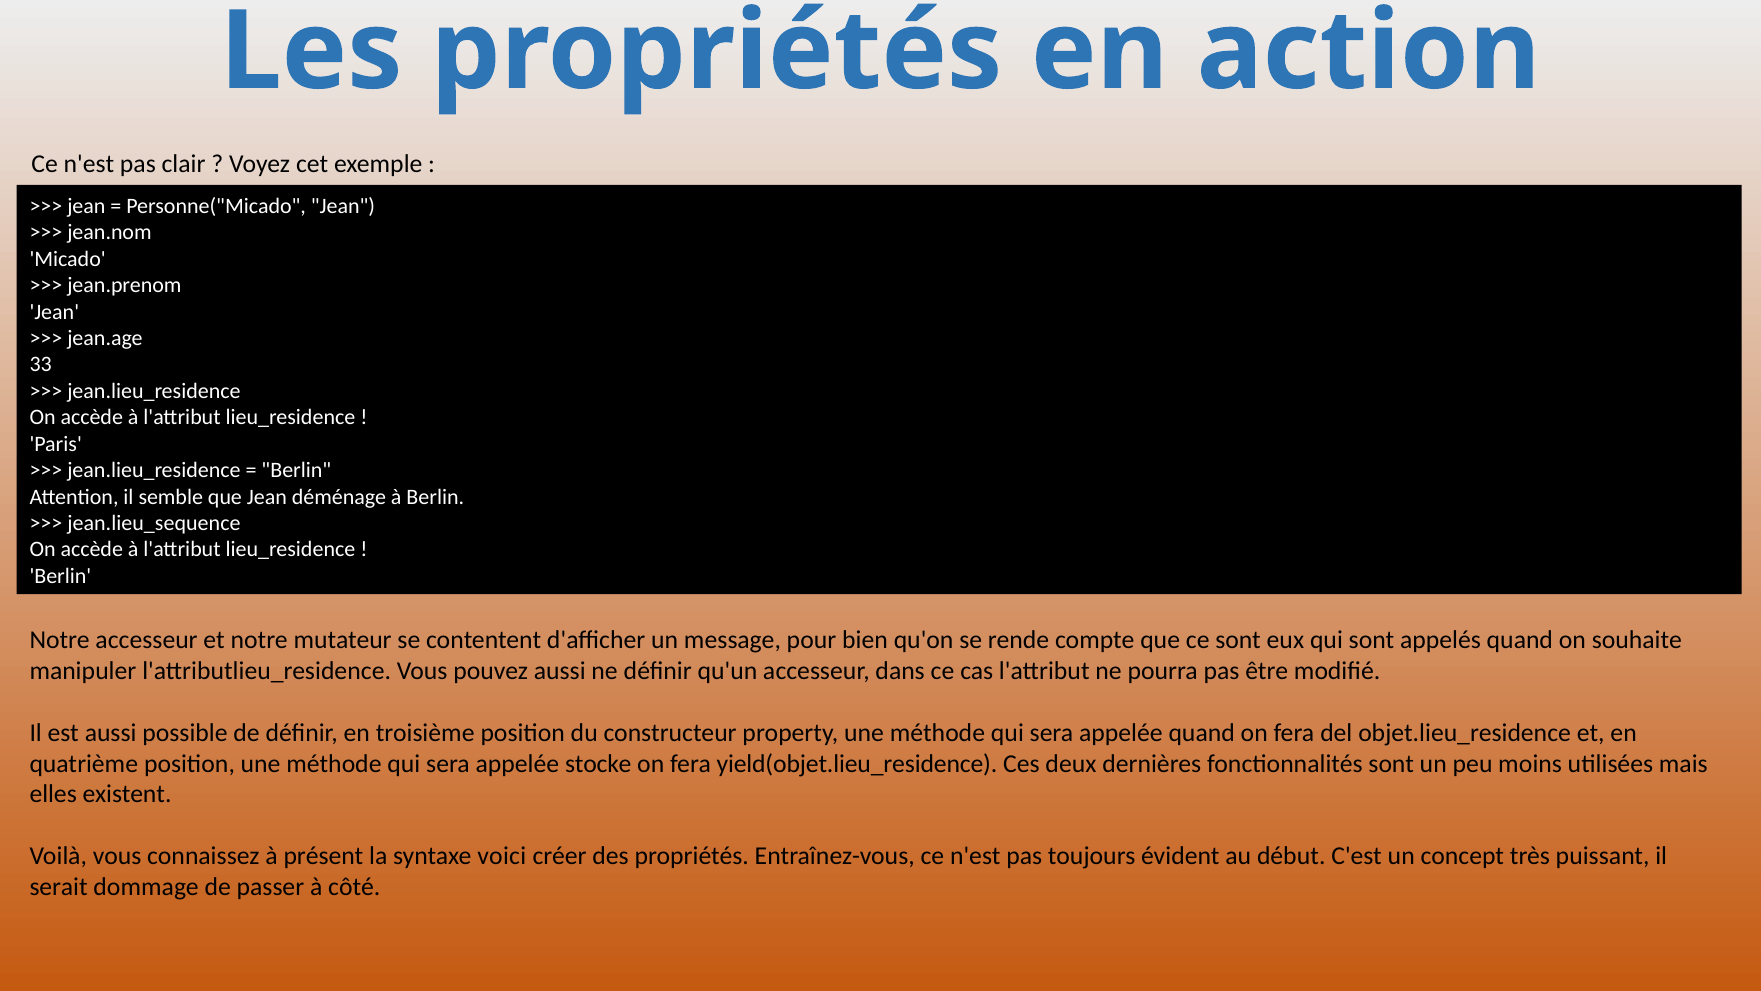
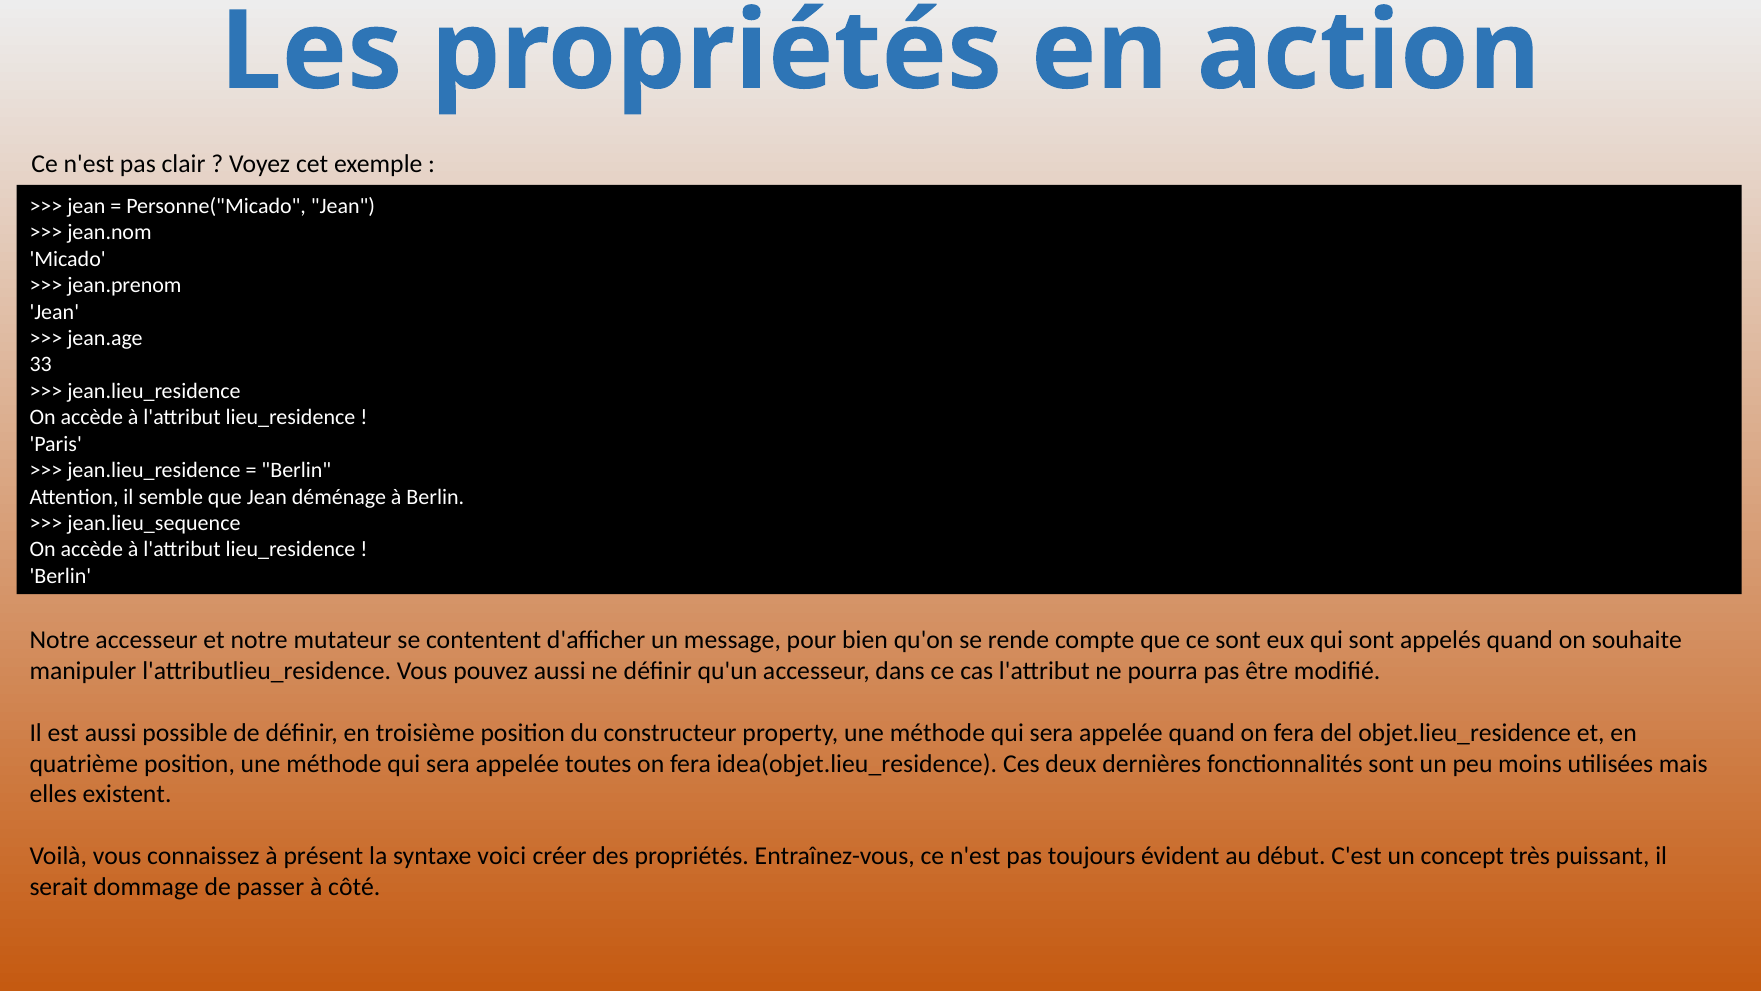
stocke: stocke -> toutes (598, 763)
yield(objet.lieu_residence: yield(objet.lieu_residence -> idea(objet.lieu_residence (857, 763)
